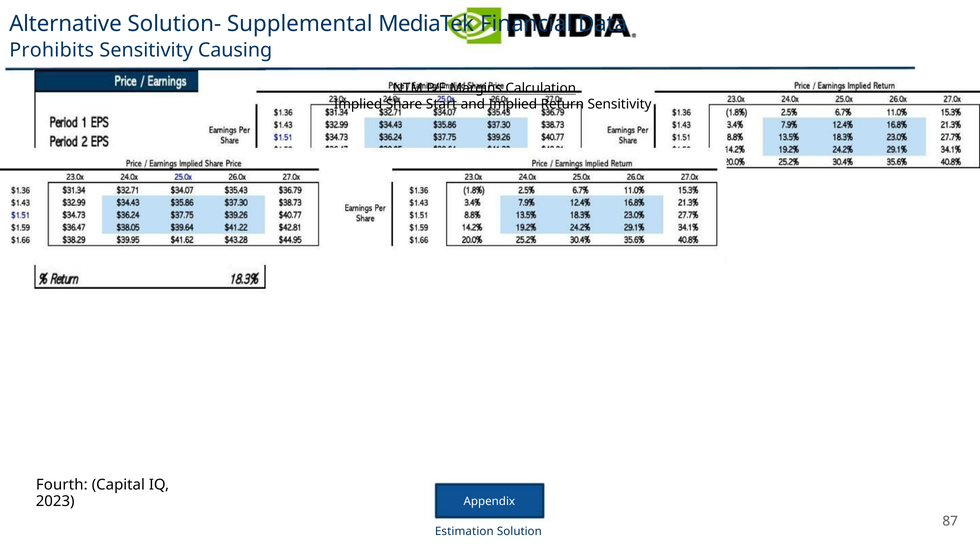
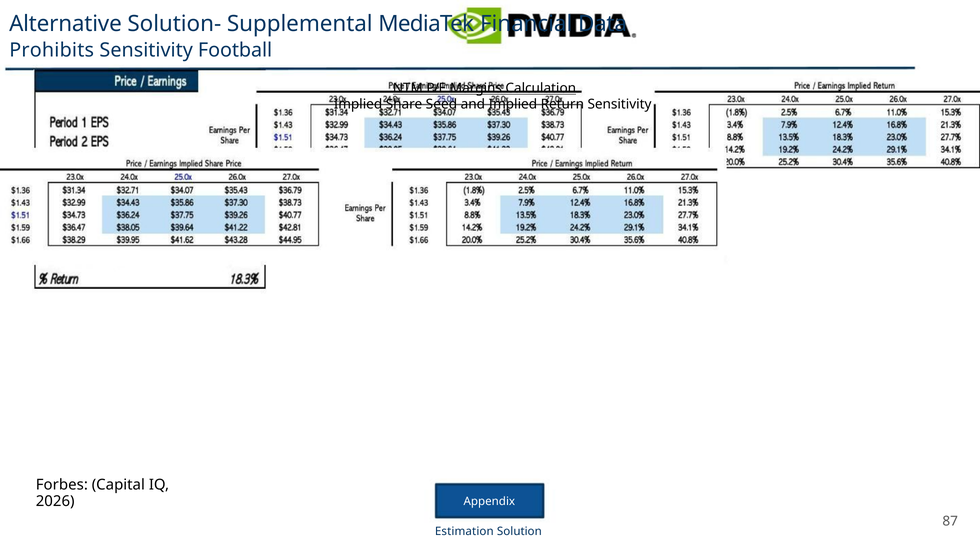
Causing: Causing -> Football (235, 50)
Start: Start -> Seed (441, 104)
Fourth: Fourth -> Forbes (62, 485)
2023: 2023 -> 2026 (55, 501)
